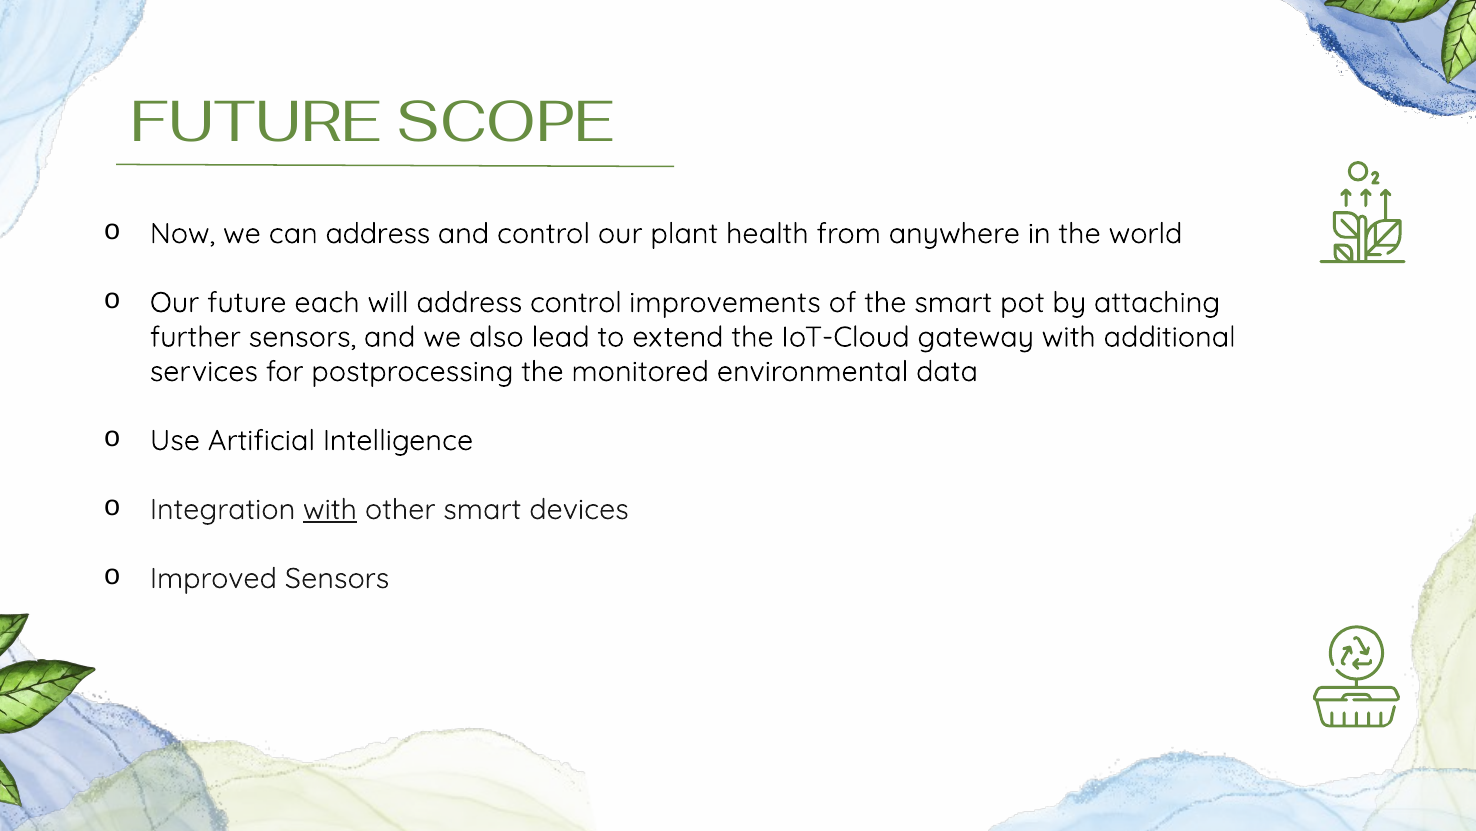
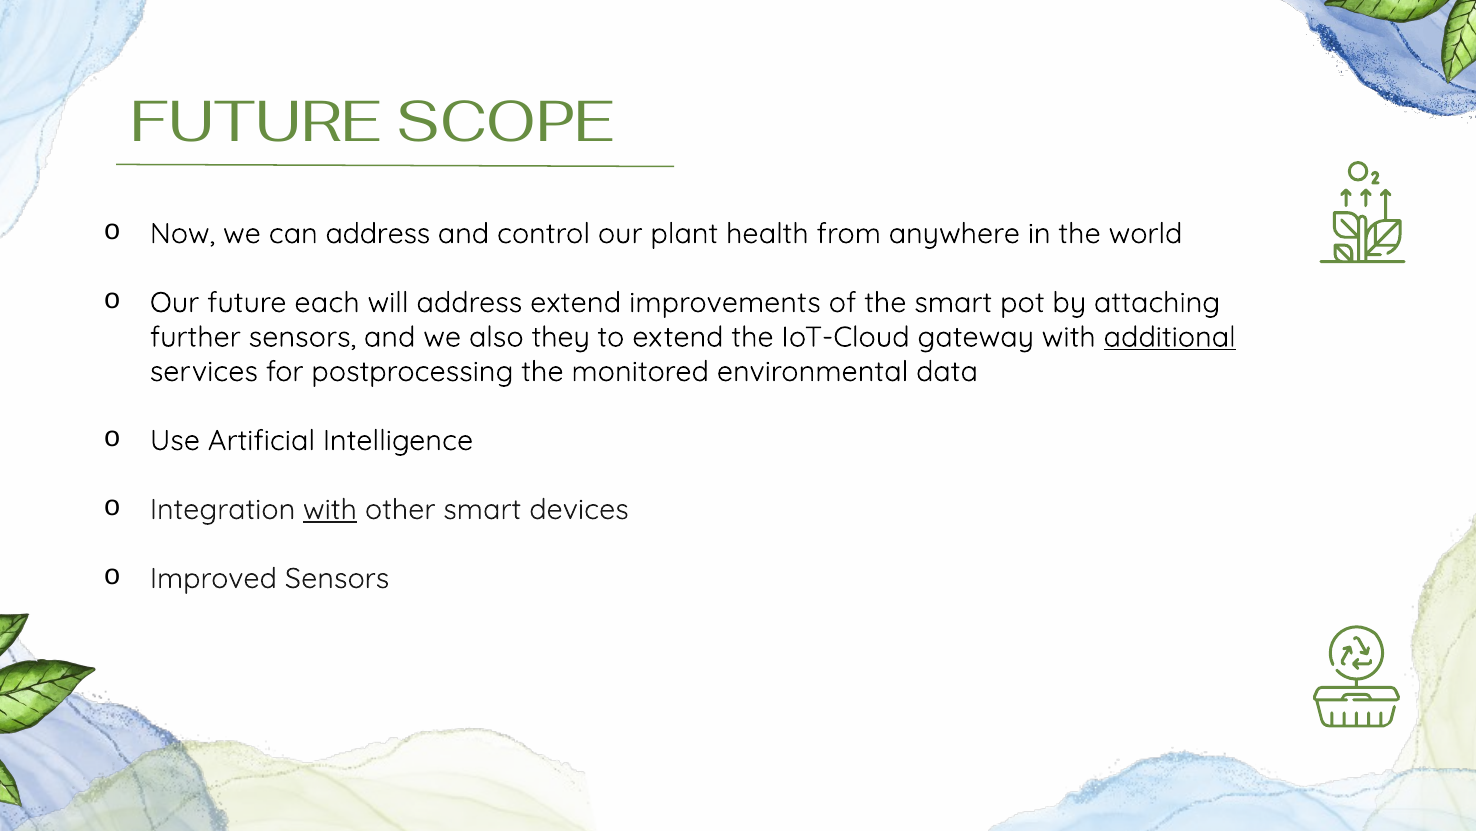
address control: control -> extend (576, 302)
lead: lead -> they (561, 337)
additional underline: none -> present (1170, 337)
